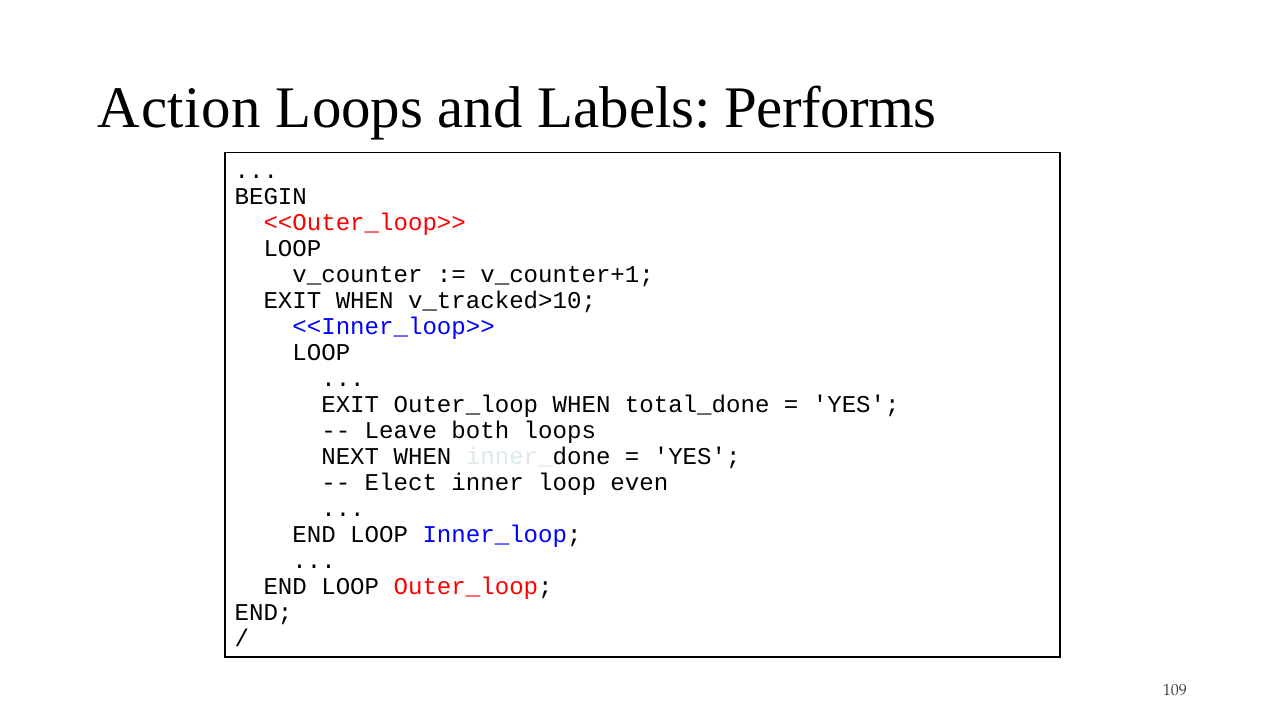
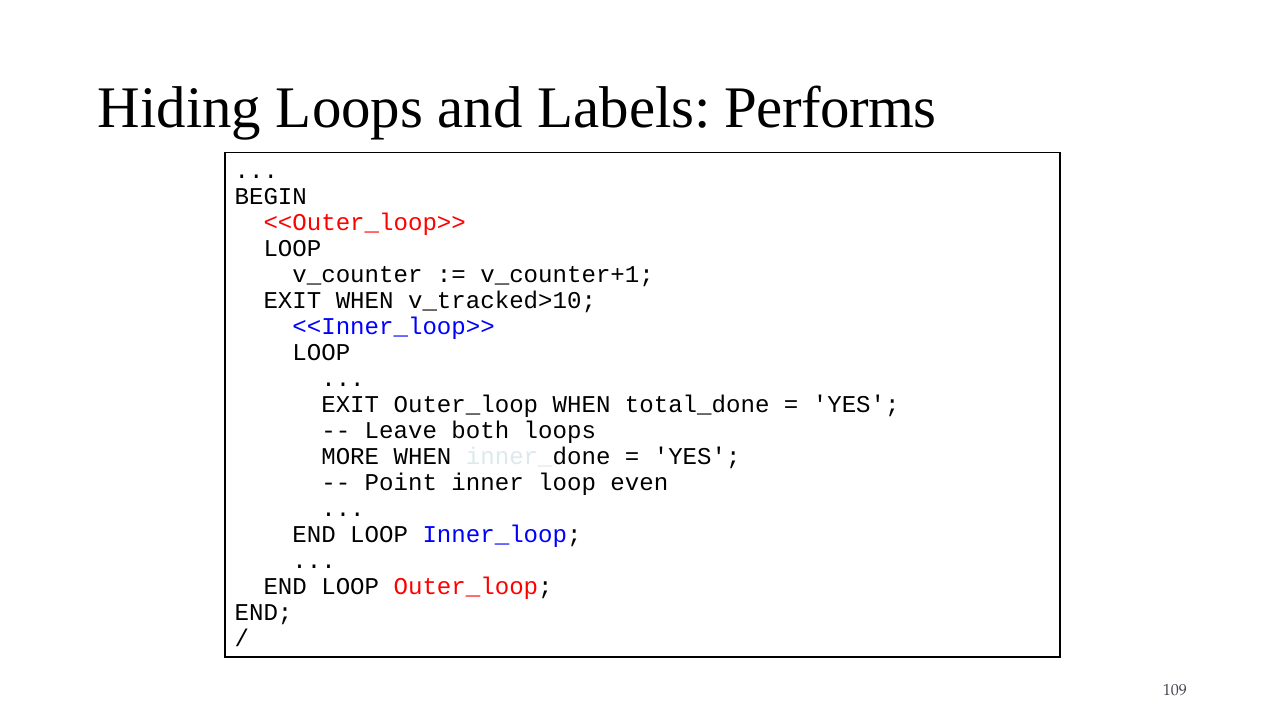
Action: Action -> Hiding (180, 108)
NEXT: NEXT -> MORE (350, 457)
Elect: Elect -> Point (401, 483)
